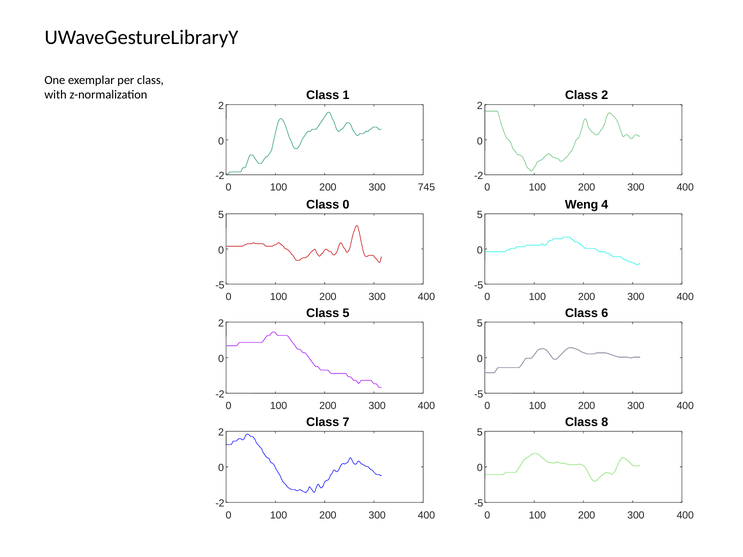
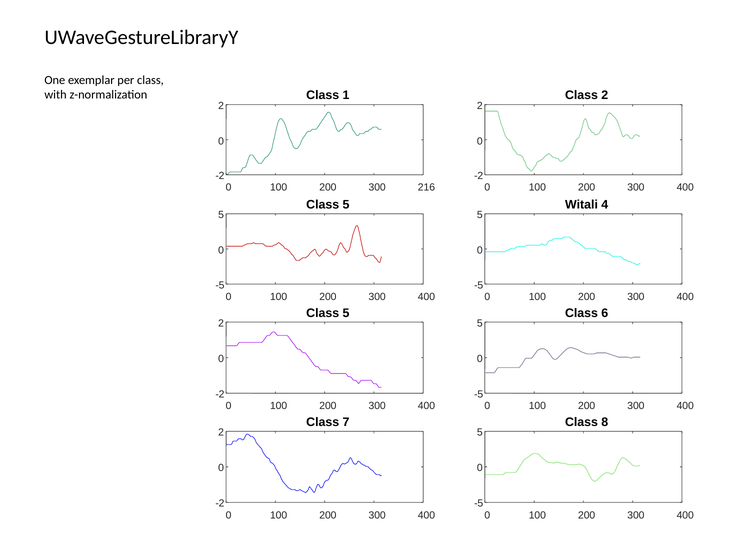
745: 745 -> 216 (426, 188)
0: 0 -> 5 (346, 205)
Weng: Weng -> Witali (581, 205)
